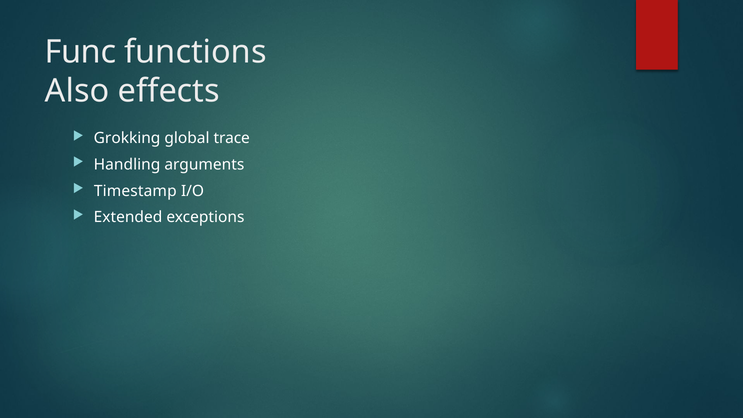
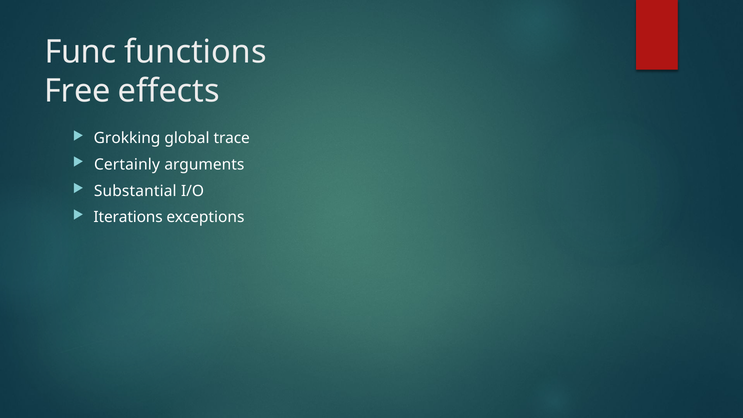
Also: Also -> Free (77, 91)
Handling: Handling -> Certainly (127, 165)
Timestamp: Timestamp -> Substantial (135, 191)
Extended: Extended -> Iterations (128, 217)
